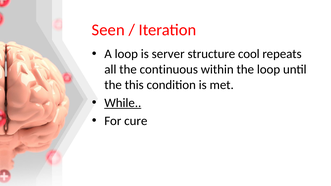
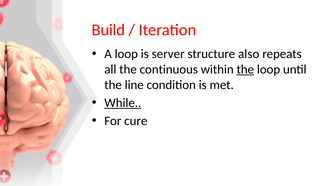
Seen: Seen -> Build (108, 30)
cool: cool -> also (249, 54)
the underline: none -> present (245, 70)
this: this -> line (134, 85)
